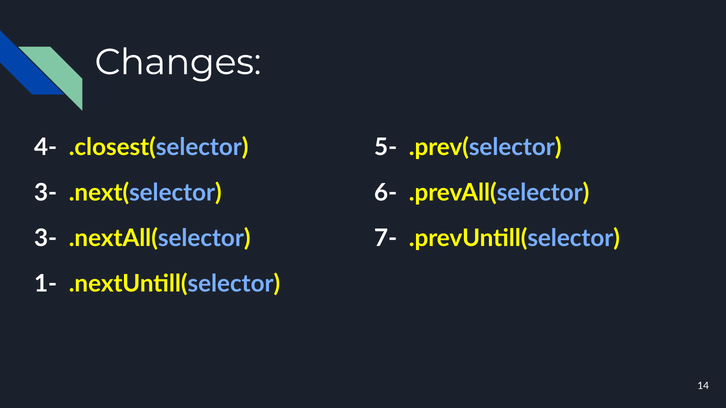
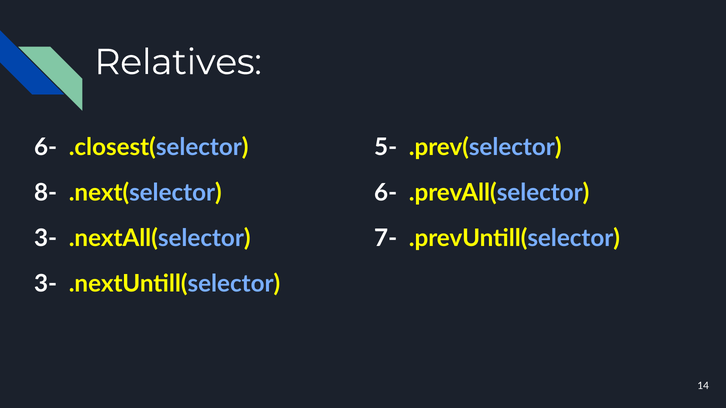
Changes: Changes -> Relatives (178, 62)
4-: 4- -> 6- (46, 147)
3-: 3- -> 8- (46, 193)
1-: 1- -> 3- (46, 284)
